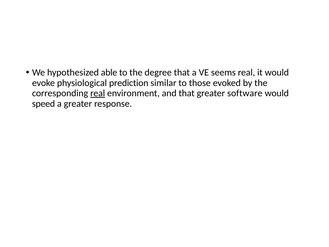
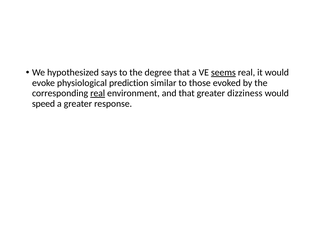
able: able -> says (109, 72)
seems underline: none -> present (223, 72)
software: software -> dizziness (245, 93)
